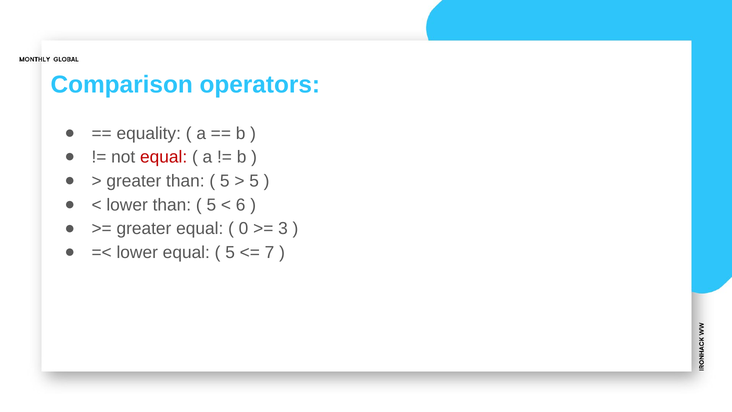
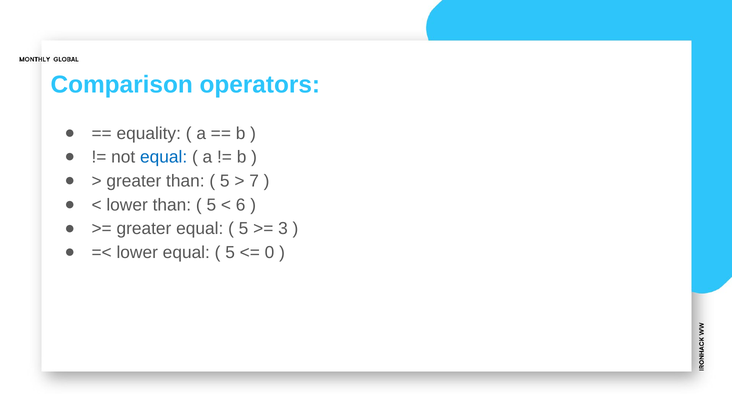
equal colour: red -> blue (164, 157)
5: 5 -> 7 (254, 181)
0: 0 -> 5 (243, 229)
7: 7 -> 0 (269, 252)
